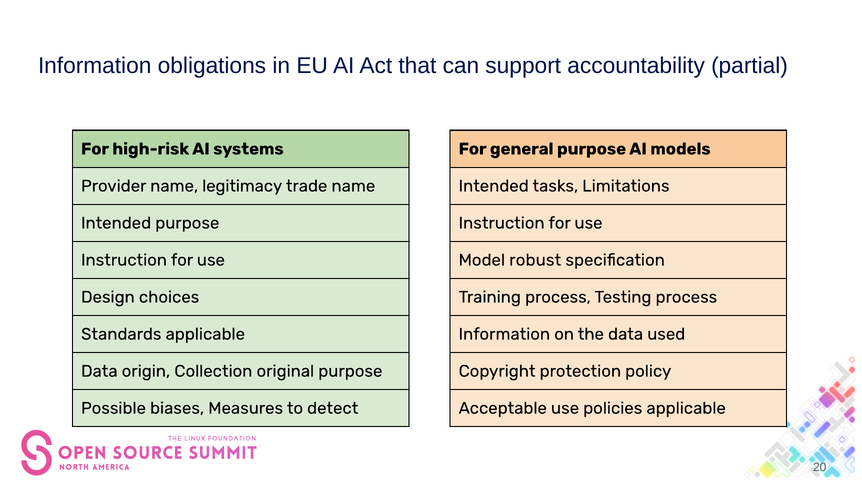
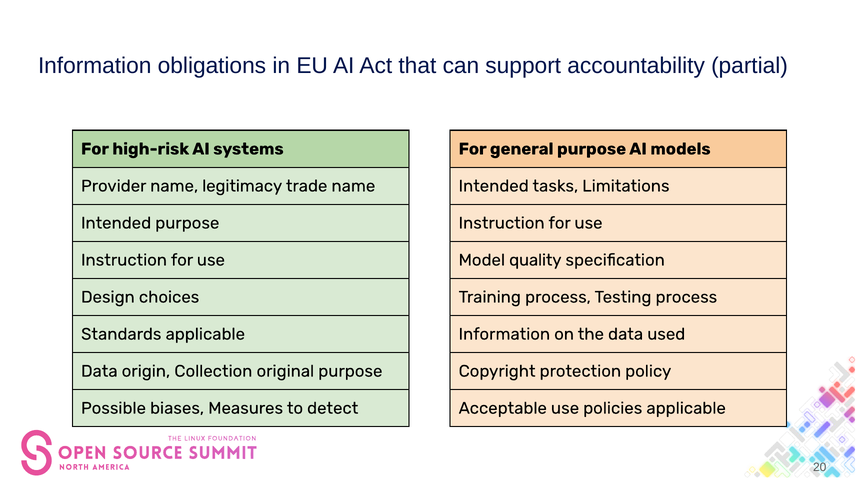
robust: robust -> quality (535, 260)
